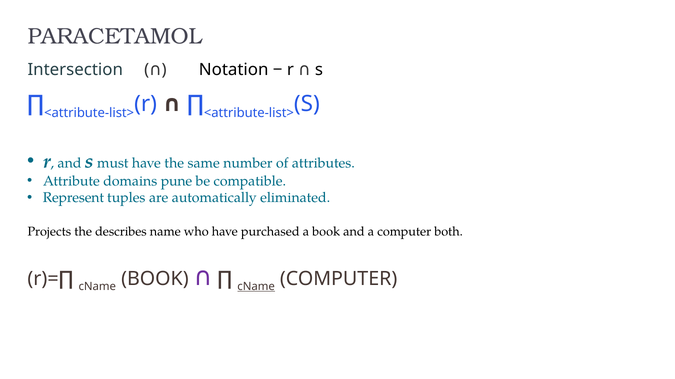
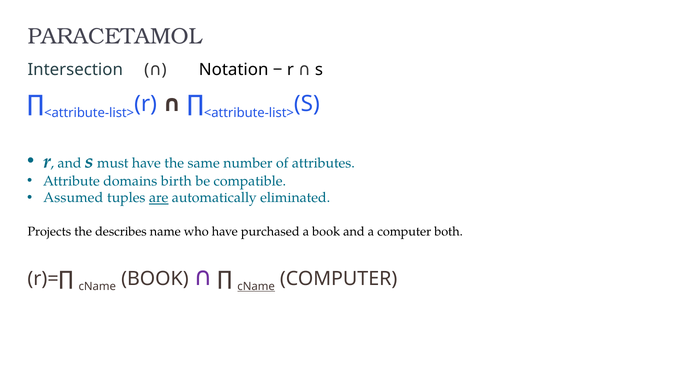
pune: pune -> birth (176, 181)
Represent: Represent -> Assumed (73, 198)
are underline: none -> present (159, 198)
